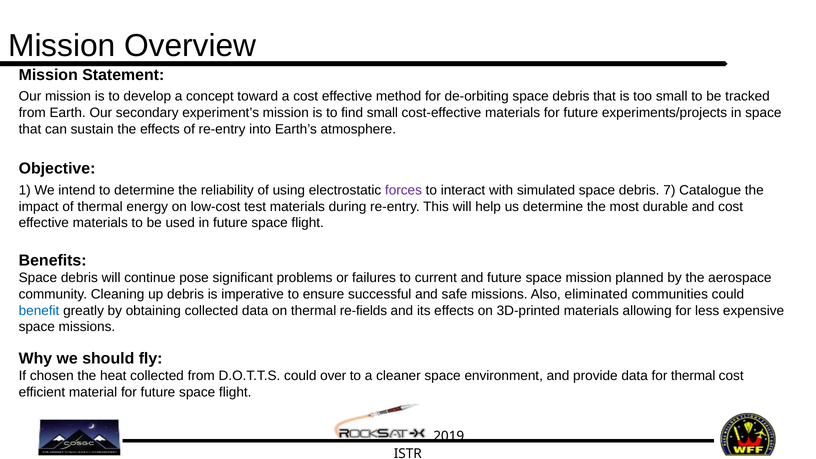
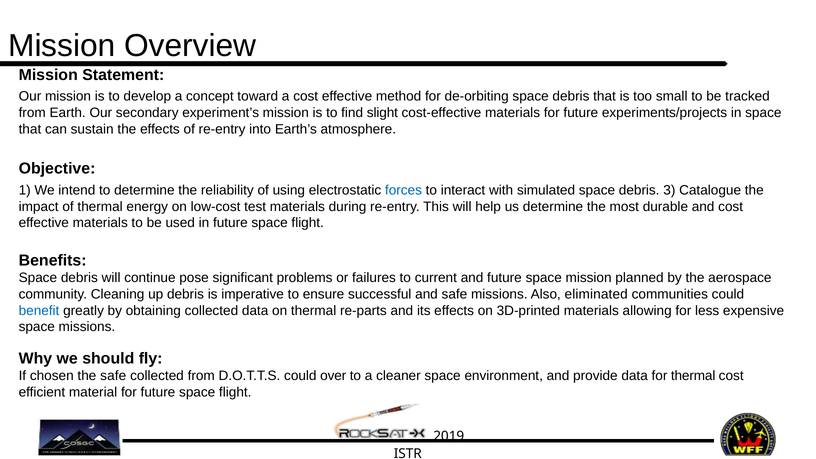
find small: small -> slight (382, 113)
forces colour: purple -> blue (403, 190)
7: 7 -> 3 (669, 190)
re-fields: re-fields -> re-parts (363, 311)
the heat: heat -> safe (113, 376)
